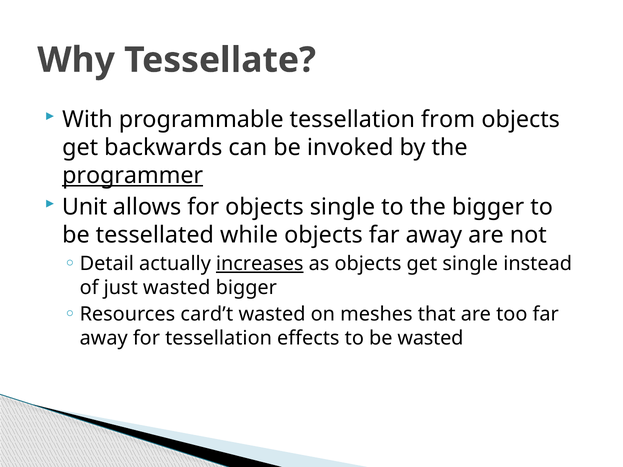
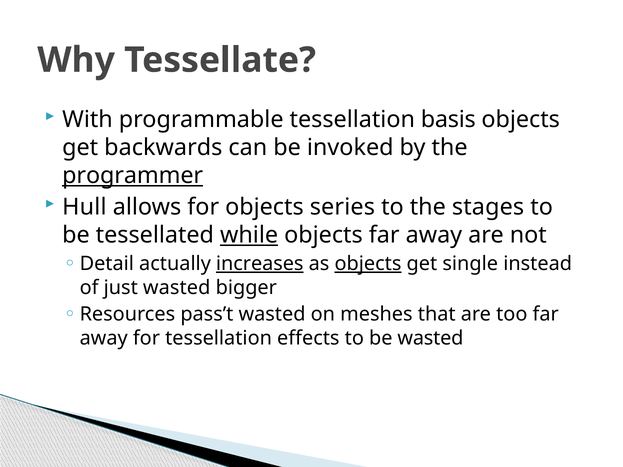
from: from -> basis (448, 120)
Unit: Unit -> Hull (84, 207)
objects single: single -> series (342, 207)
the bigger: bigger -> stages (488, 207)
while underline: none -> present (249, 235)
objects underline: none -> present (368, 264)
card’t: card’t -> pass’t (207, 314)
